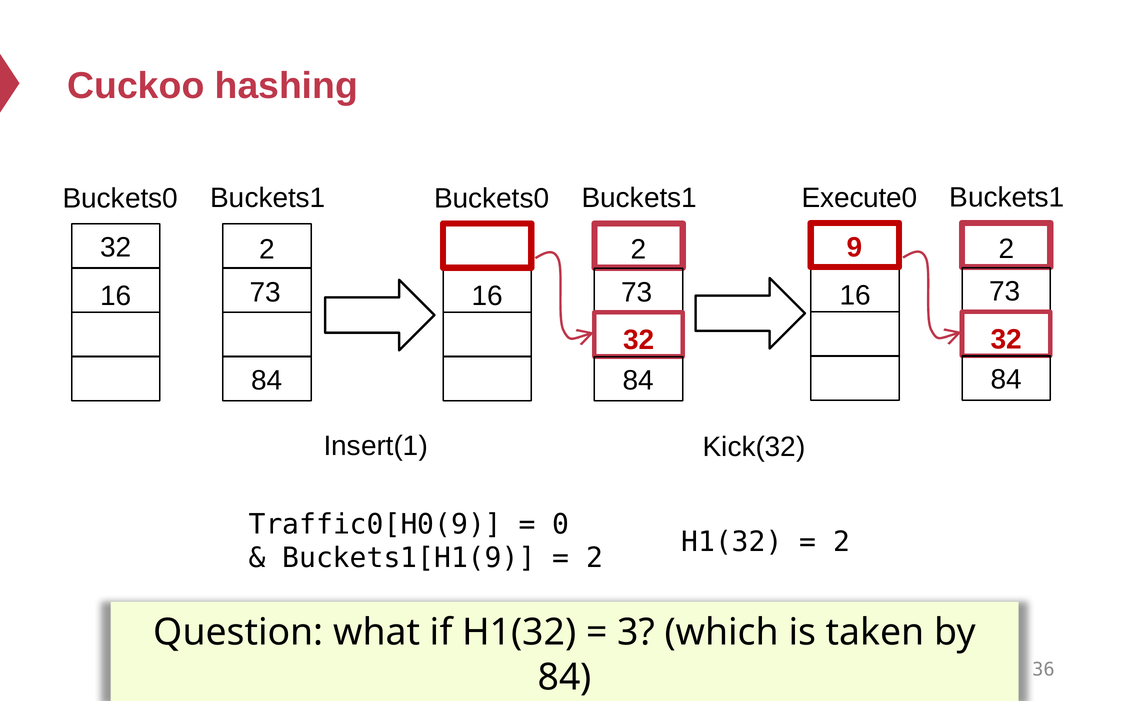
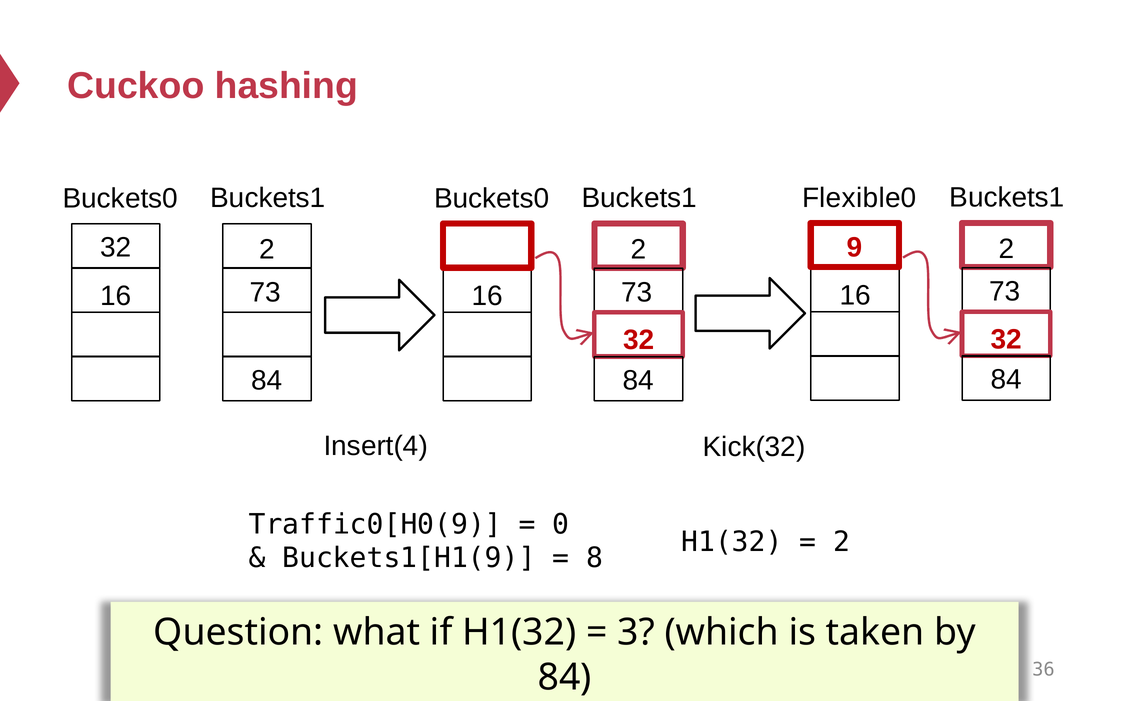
Execute0: Execute0 -> Flexible0 (859, 198)
Insert(1: Insert(1 -> Insert(4 (376, 446)
2: 2 -> 8 (595, 558)
